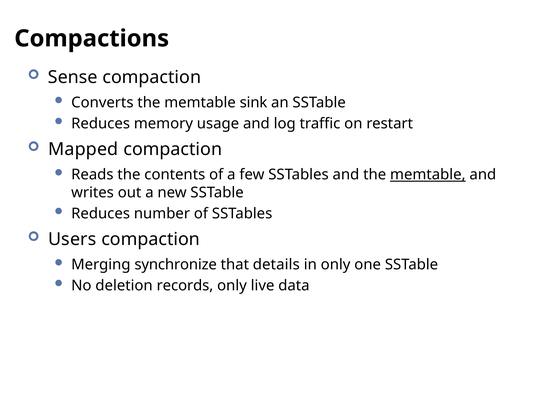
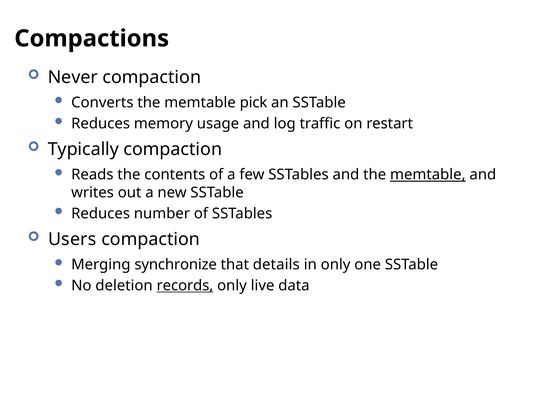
Sense: Sense -> Never (73, 77)
sink: sink -> pick (254, 103)
Mapped: Mapped -> Typically (83, 149)
records underline: none -> present (185, 286)
